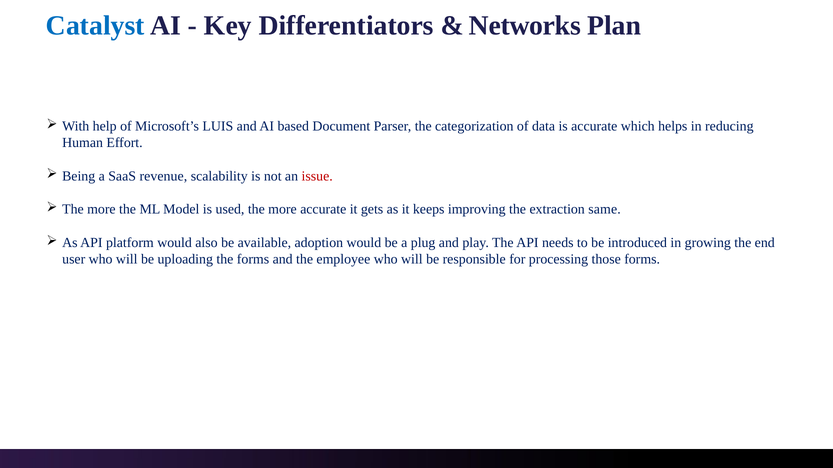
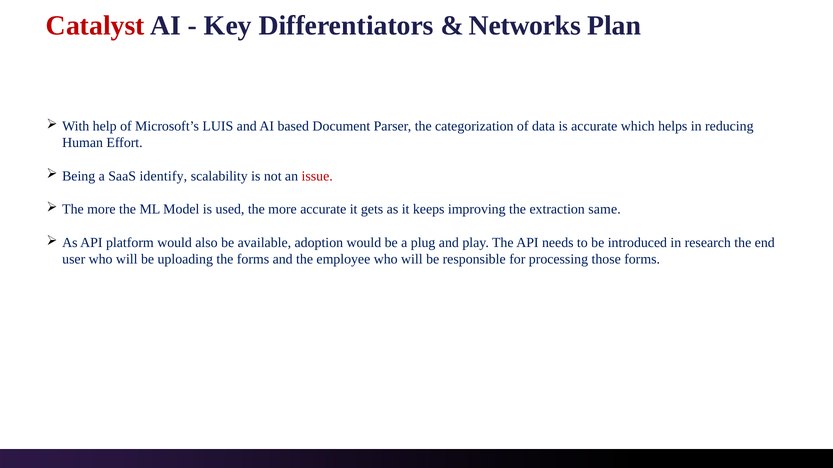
Catalyst colour: blue -> red (95, 26)
revenue: revenue -> identify (163, 176)
growing: growing -> research (708, 243)
